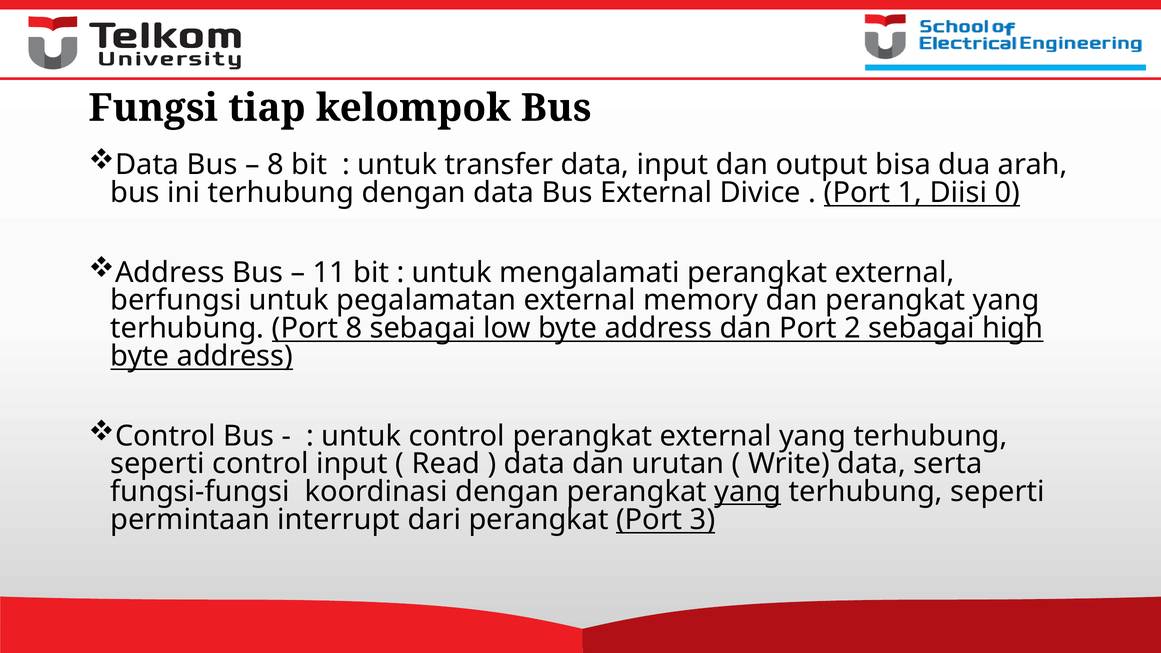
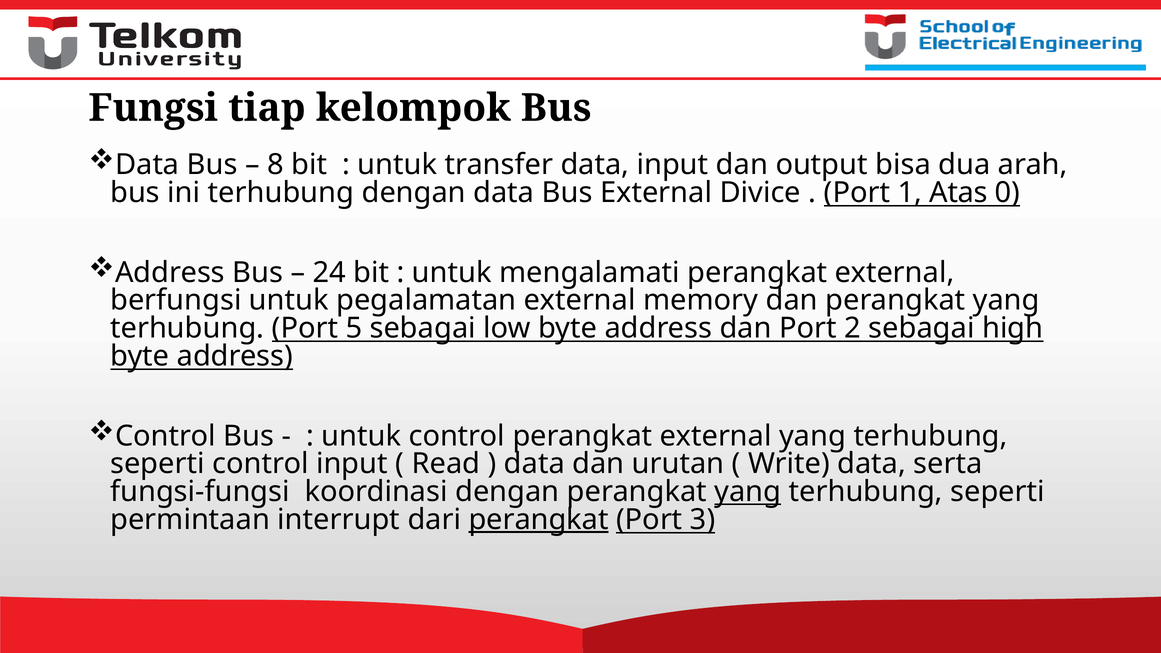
Diisi: Diisi -> Atas (958, 193)
11: 11 -> 24 (329, 272)
Port 8: 8 -> 5 (354, 328)
perangkat underline: none -> present (539, 520)
